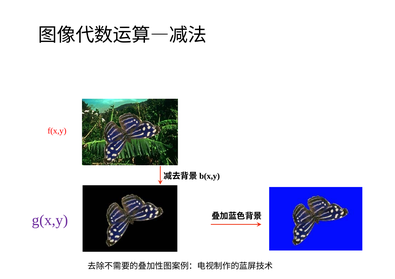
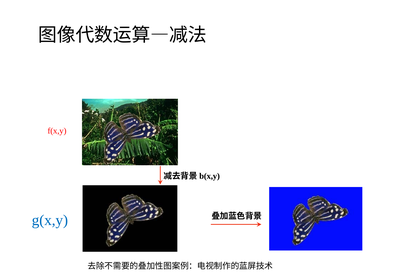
g(x,y colour: purple -> blue (50, 220)
